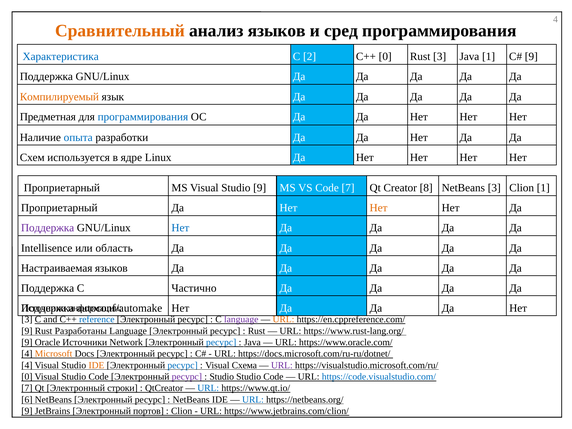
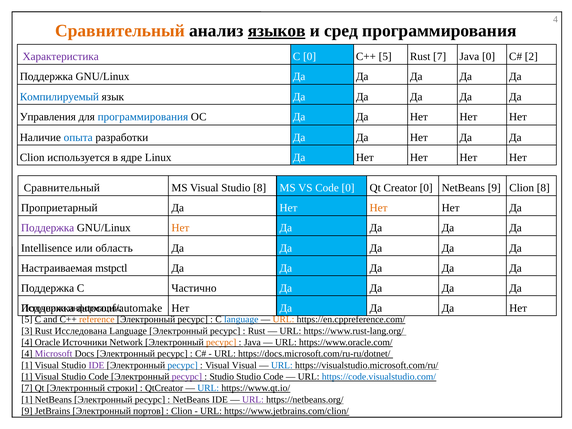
языков underline: none -> present (277, 31)
Характеристика colour: blue -> purple (61, 57)
С 2: 2 -> 0 (310, 57)
С++ 0: 0 -> 5 (385, 57)
Rust 3: 3 -> 7 (440, 57)
Java 1: 1 -> 0 (489, 57)
9: 9 -> 2 (531, 57)
Компилируемый colour: orange -> blue (59, 97)
Предметная: Предметная -> Управления (48, 117)
Схем: Схем -> Clion (32, 157)
Проприетарный: Проприетарный -> Сравнительный (62, 188)
Studio 9: 9 -> 8 (260, 188)
Code 7: 7 -> 0 (348, 188)
Creator 8: 8 -> 0 (426, 188)
NetBeans 3: 3 -> 9 (494, 188)
Clion 1: 1 -> 8 (543, 188)
Нет colour: blue -> orange (180, 228)
Настраиваемая языков: языков -> mstpctl (111, 268)
3: 3 -> 5 (27, 319)
reference colour: blue -> orange (97, 319)
language colour: purple -> blue (241, 319)
9: 9 -> 3 (27, 331)
Разработаны: Разработаны -> Исследована (81, 331)
9: 9 -> 4 (27, 342)
ресурс colour: blue -> orange (221, 342)
Microsoft colour: orange -> purple (54, 354)
4: 4 -> 1 (27, 365)
IDE colour: orange -> purple (96, 365)
Visual Схема: Схема -> Visual (244, 365)
URL colour: purple -> blue (282, 365)
0: 0 -> 1 (27, 377)
6: 6 -> 1 (27, 400)
URL colour: blue -> purple (253, 400)
